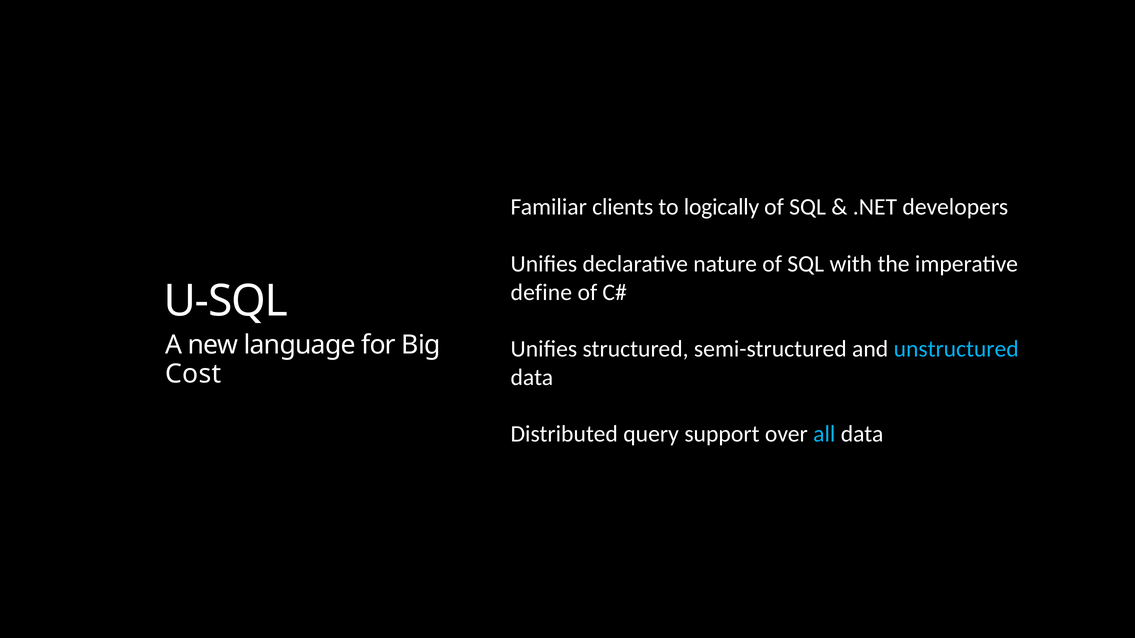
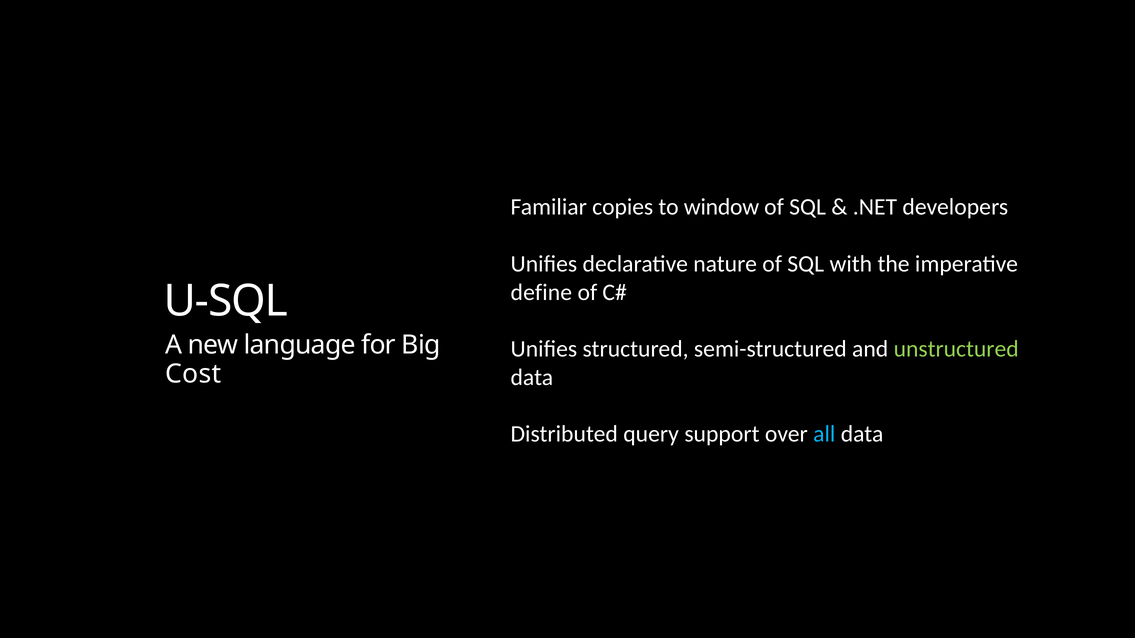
clients: clients -> copies (623, 207)
logically: logically -> window (722, 207)
unstructured colour: light blue -> light green (956, 349)
